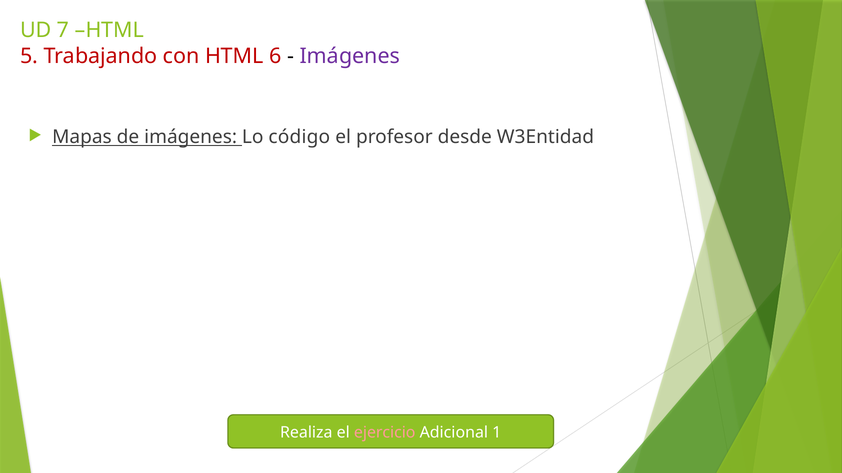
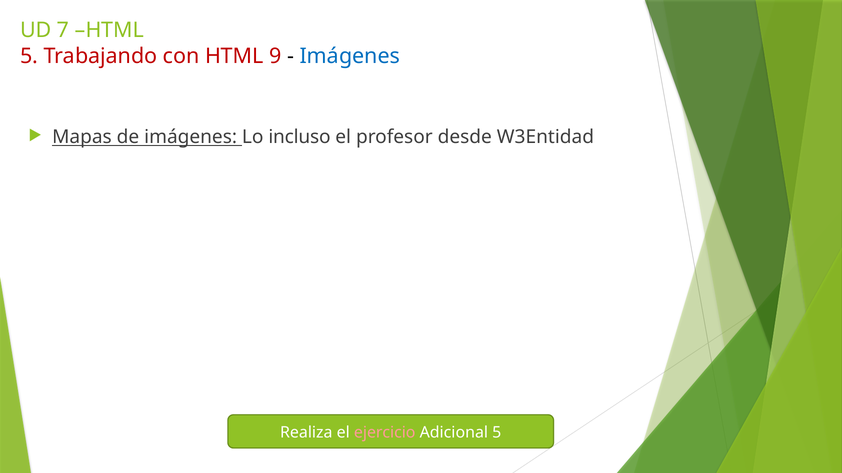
6: 6 -> 9 (275, 56)
Imágenes colour: purple -> blue (350, 56)
código: código -> incluso (299, 137)
Adicional 1: 1 -> 5 (497, 433)
